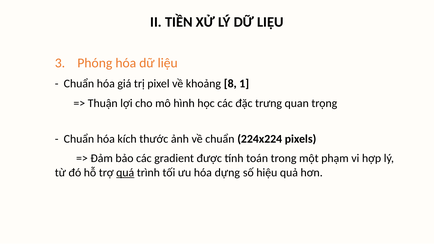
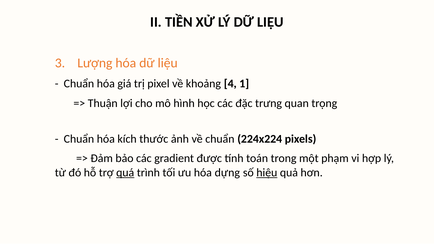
Phóng: Phóng -> Lượng (95, 63)
8: 8 -> 4 (230, 84)
hiệu underline: none -> present (267, 173)
